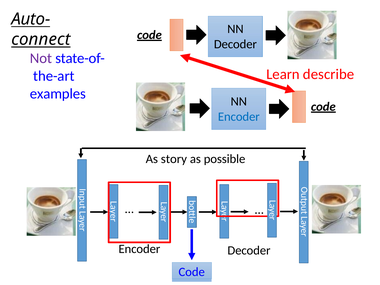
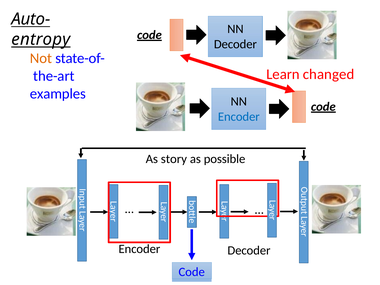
connect: connect -> entropy (41, 39)
Not colour: purple -> orange (41, 58)
describe: describe -> changed (329, 74)
